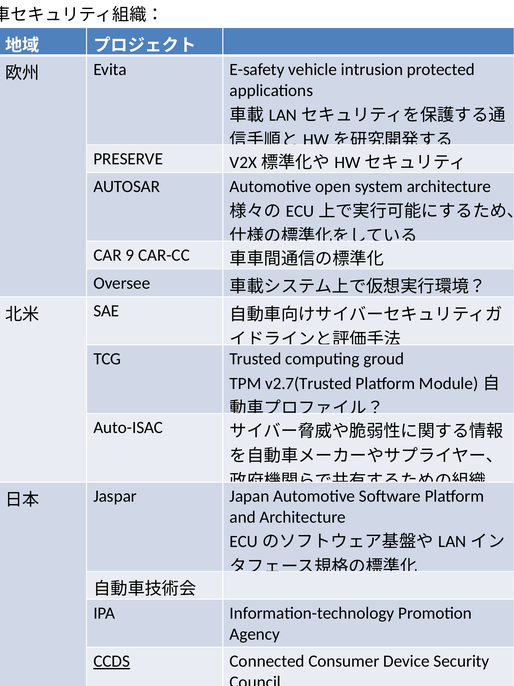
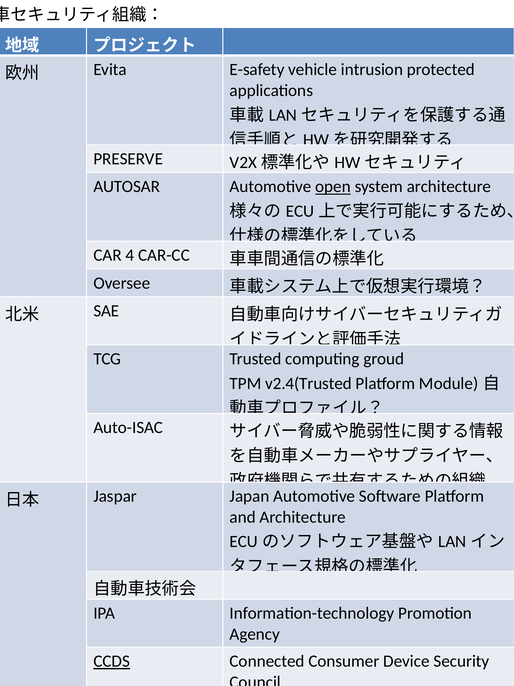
open underline: none -> present (333, 186)
9: 9 -> 4 (130, 255)
v2.7(Trusted: v2.7(Trusted -> v2.4(Trusted (309, 383)
